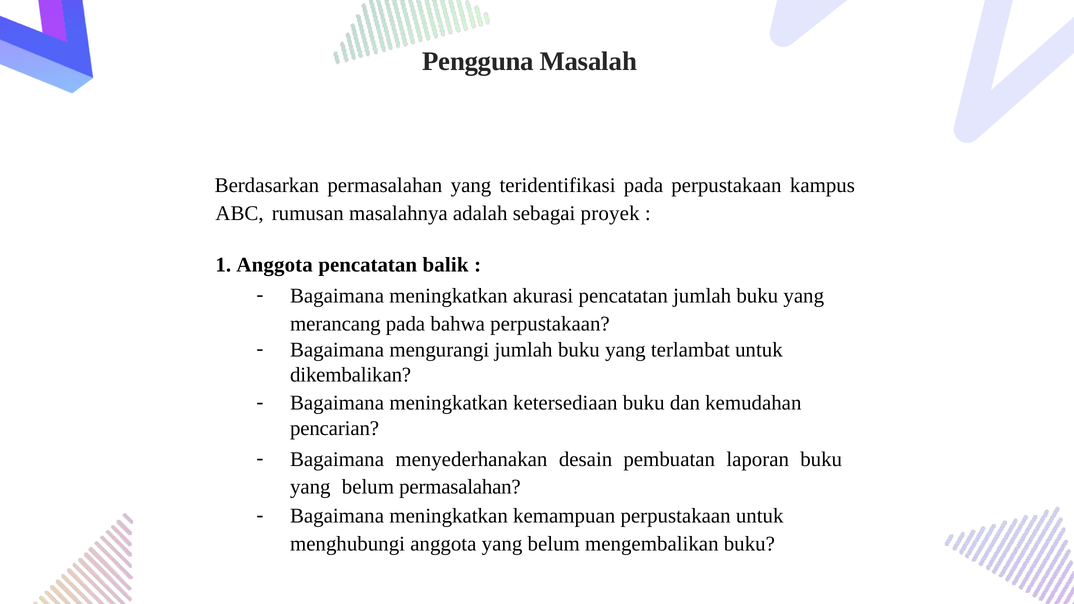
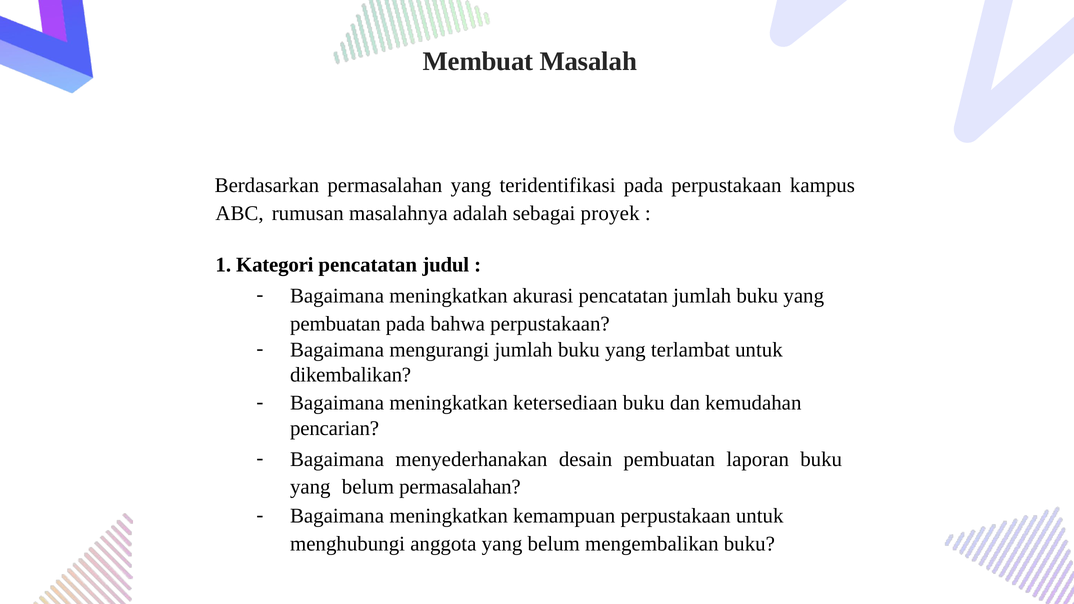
Pengguna: Pengguna -> Membuat (478, 61)
1 Anggota: Anggota -> Kategori (275, 265)
balik: balik -> judul (446, 265)
merancang: merancang -> pembuatan (335, 324)
